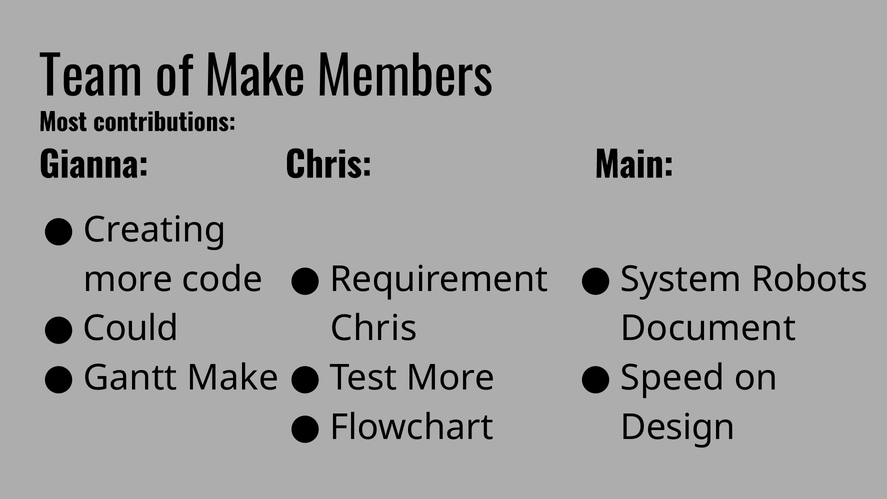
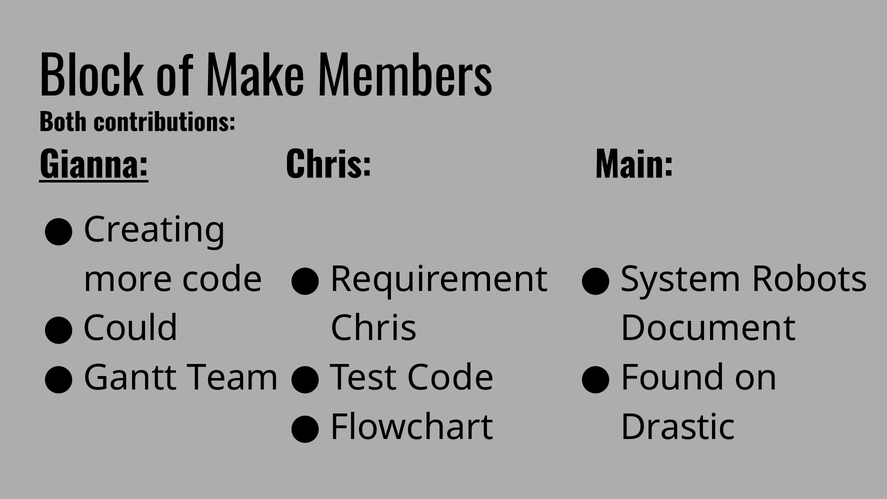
Team: Team -> Block (91, 78)
Most: Most -> Both (63, 123)
Gianna underline: none -> present (94, 166)
Gantt Make: Make -> Team (233, 378)
Test More: More -> Code (451, 378)
Speed: Speed -> Found (673, 378)
Design: Design -> Drastic (678, 427)
